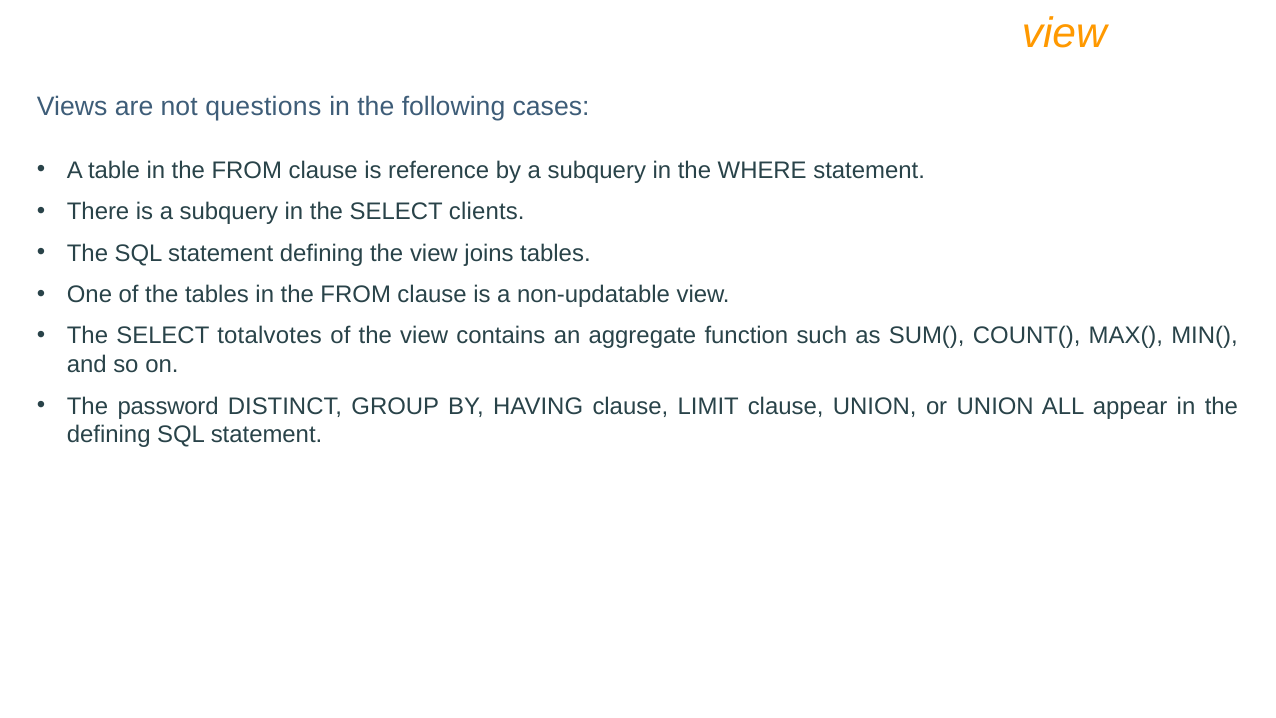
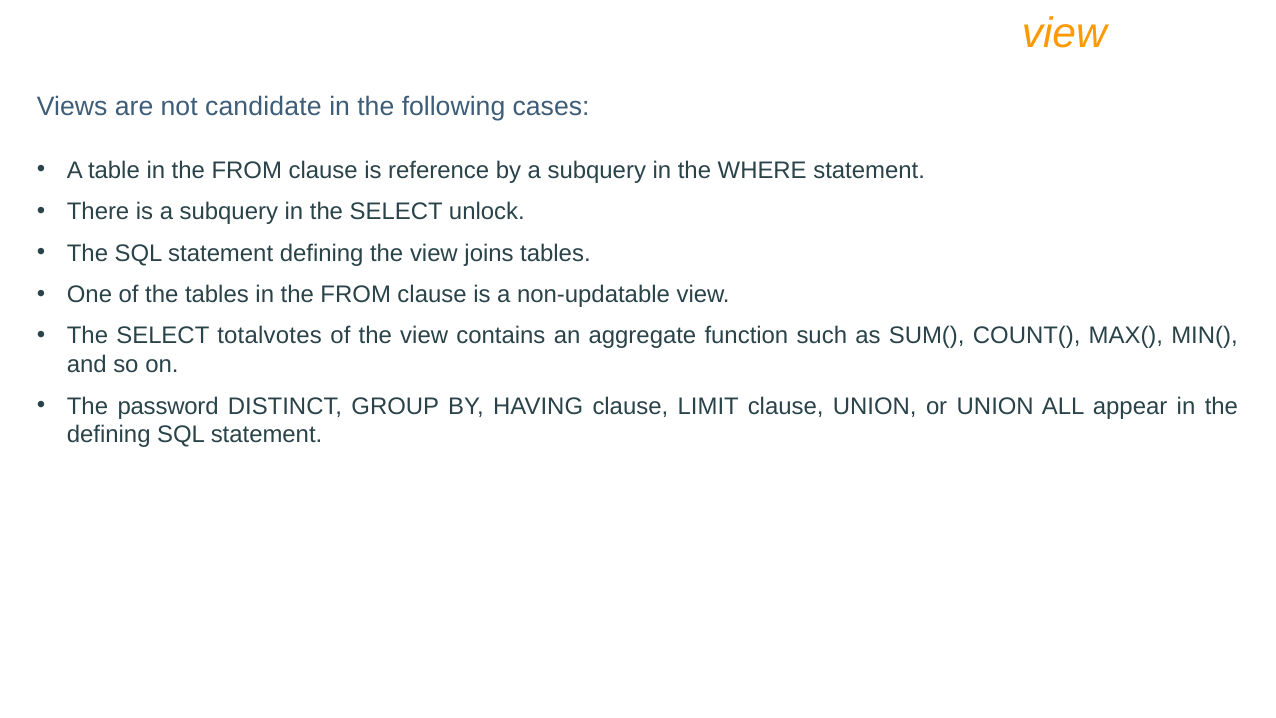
questions: questions -> candidate (263, 107)
clients: clients -> unlock (487, 212)
